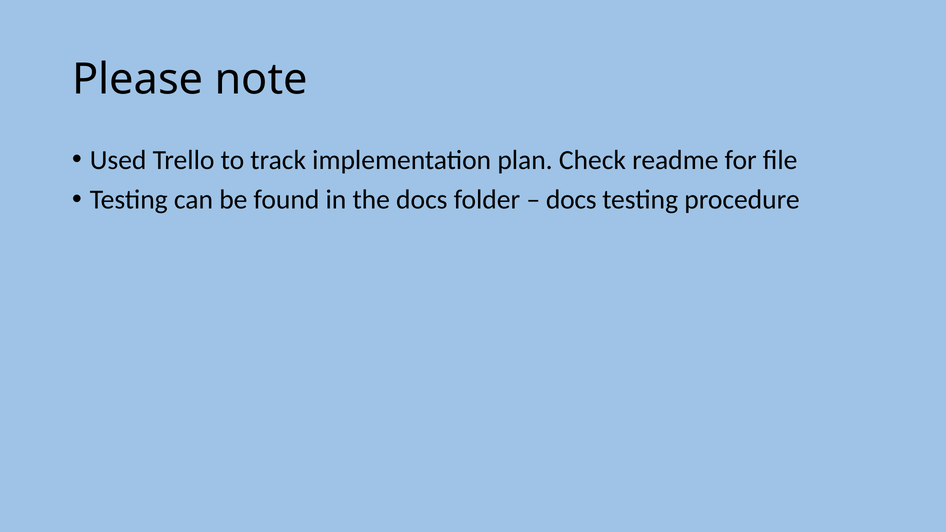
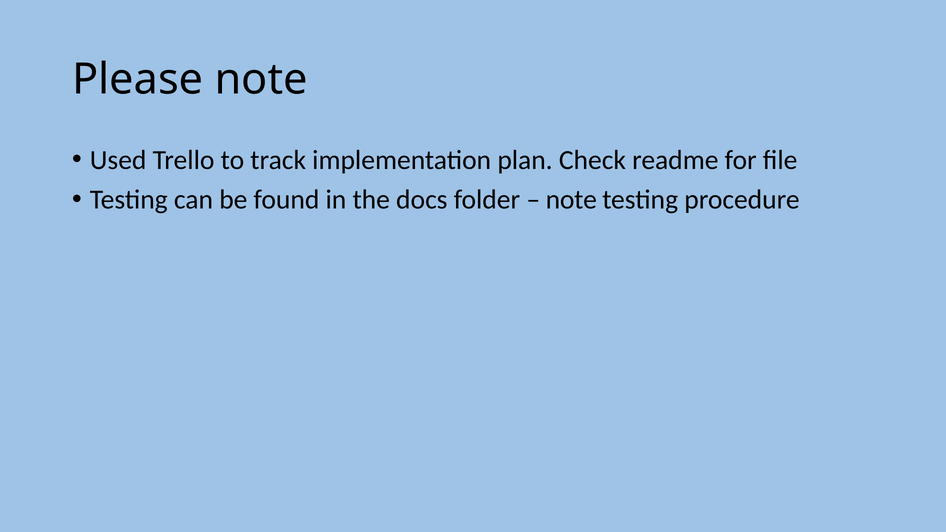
docs: docs -> note (571, 200)
